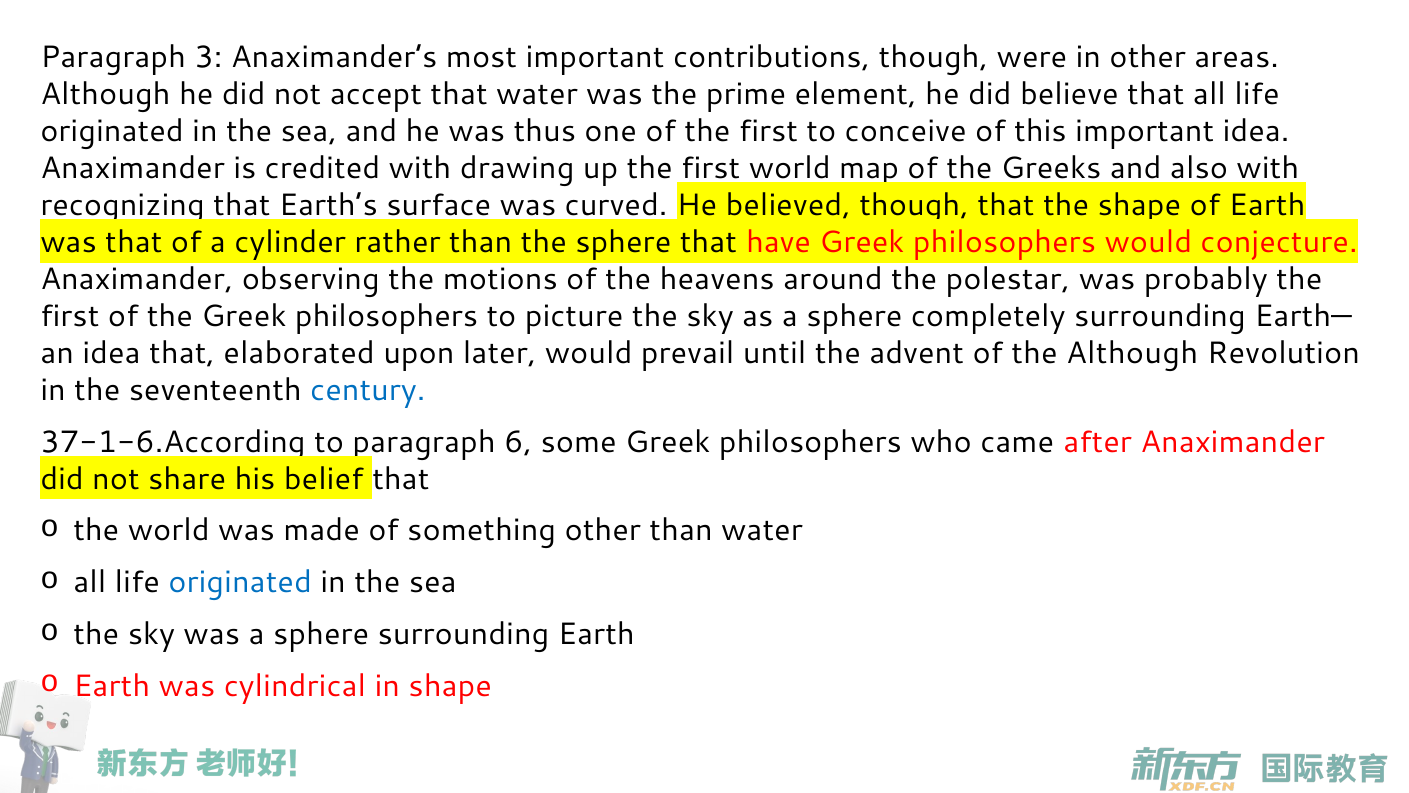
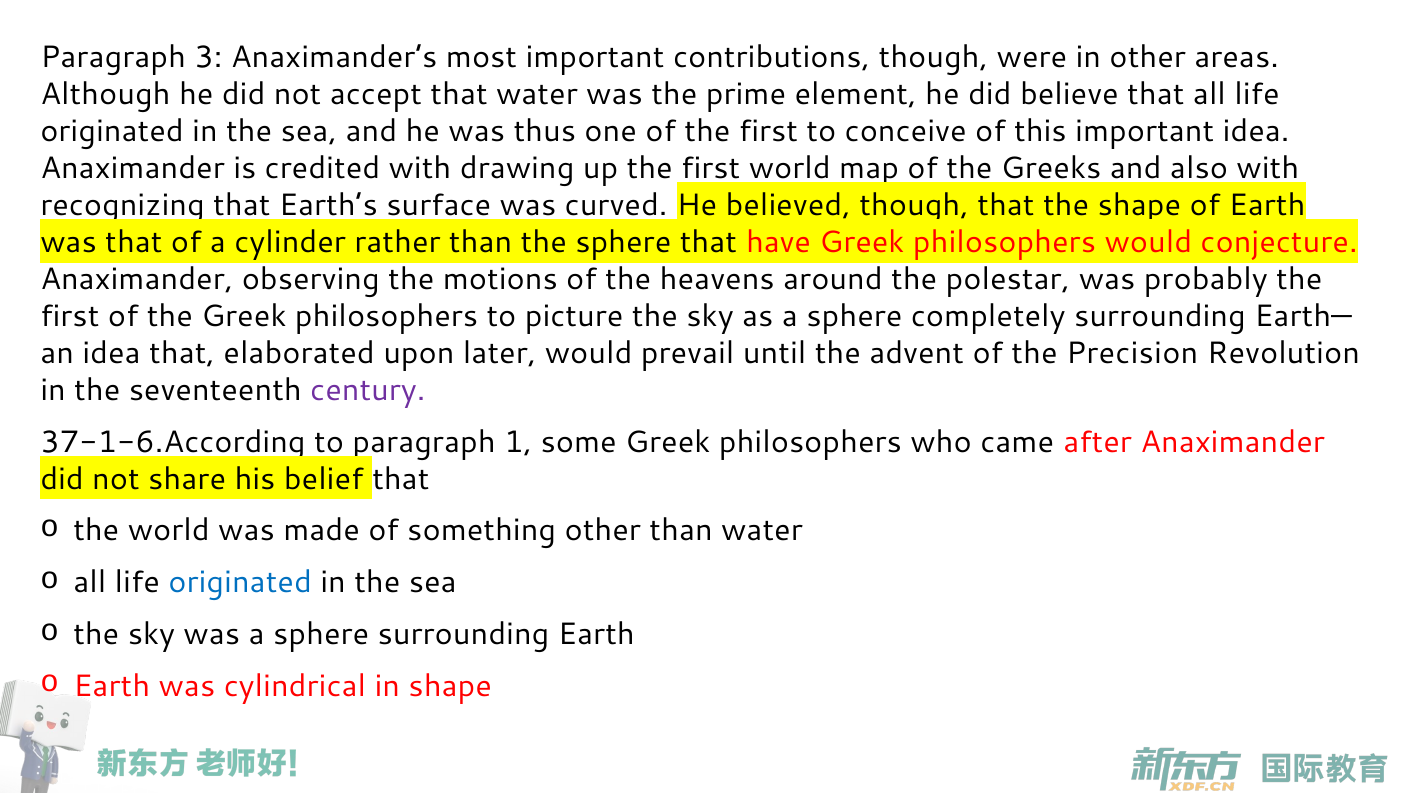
the Although: Although -> Precision (1132, 353)
century colour: blue -> purple (368, 390)
6: 6 -> 1 (518, 442)
